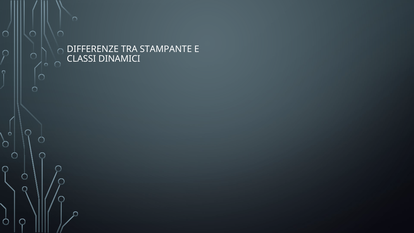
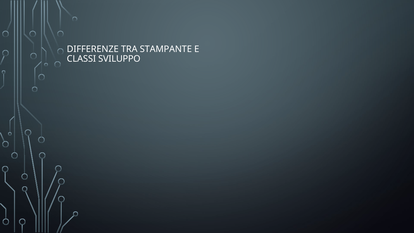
DINAMICI: DINAMICI -> SVILUPPO (119, 59)
